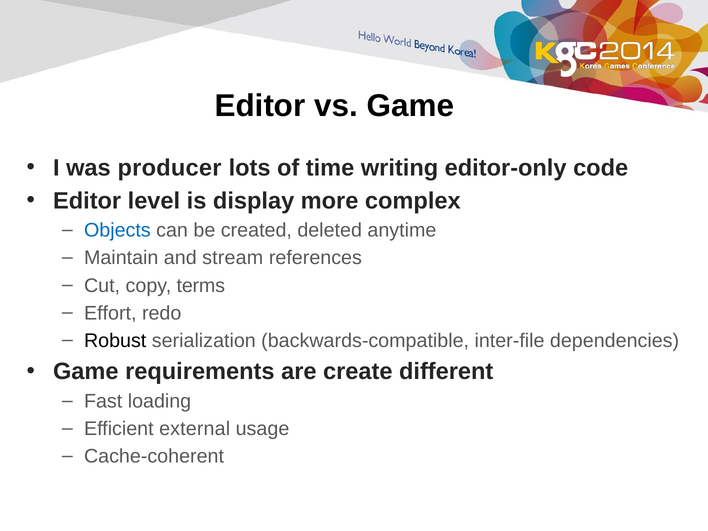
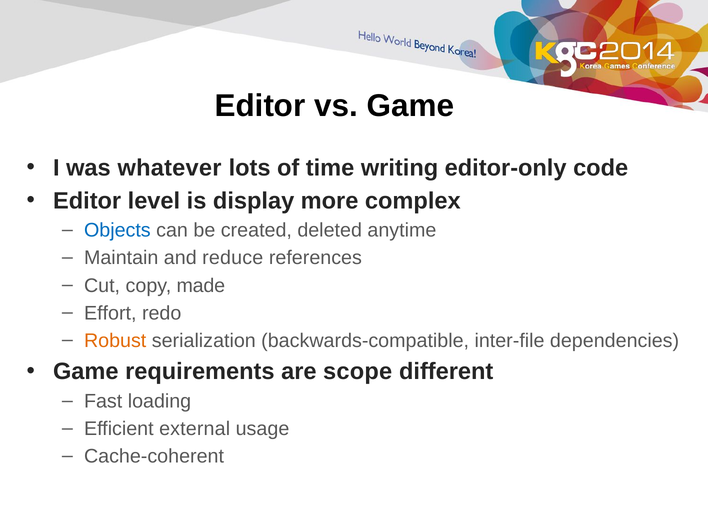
producer: producer -> whatever (170, 168)
stream: stream -> reduce (233, 258)
terms: terms -> made (201, 286)
Robust colour: black -> orange (115, 341)
create: create -> scope (358, 372)
